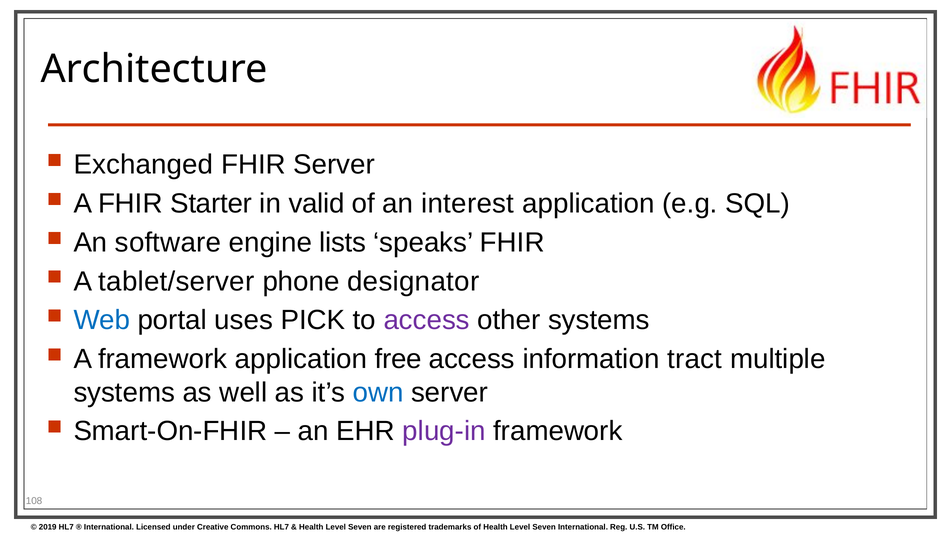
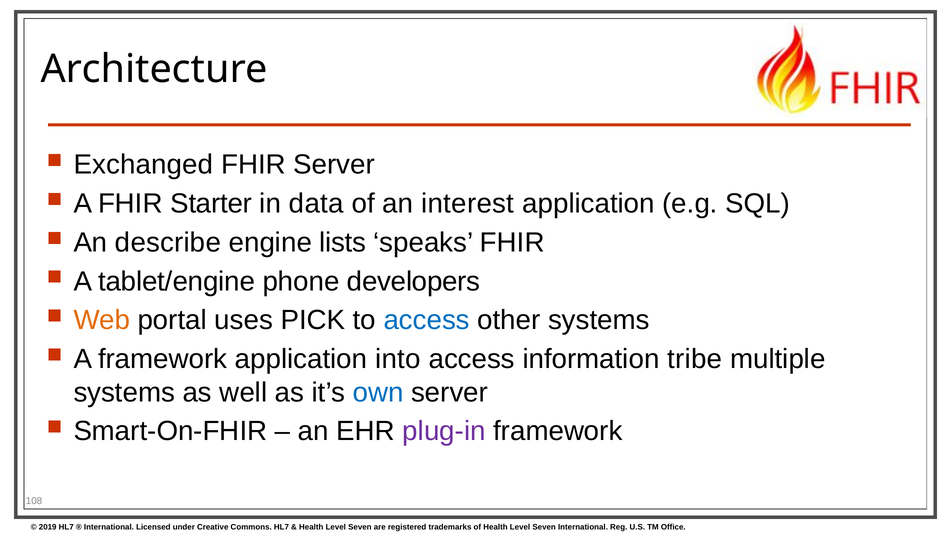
valid: valid -> data (316, 204)
software: software -> describe (168, 243)
tablet/server: tablet/server -> tablet/engine (177, 281)
designator: designator -> developers (414, 281)
Web colour: blue -> orange (102, 320)
access colour: purple -> blue (427, 320)
free: free -> into (398, 359)
tract: tract -> tribe (695, 359)
